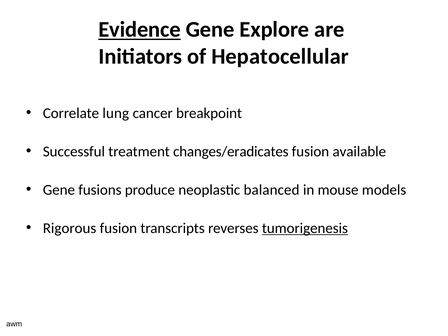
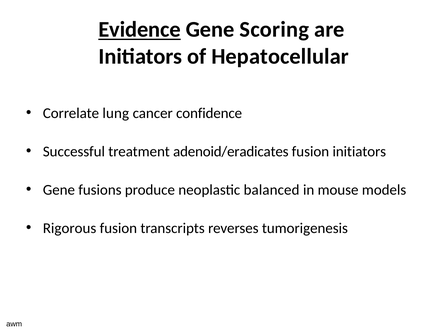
Explore: Explore -> Scoring (274, 30)
breakpoint: breakpoint -> confidence (209, 113)
changes/eradicates: changes/eradicates -> adenoid/eradicates (231, 152)
fusion available: available -> initiators (359, 152)
tumorigenesis underline: present -> none (305, 228)
